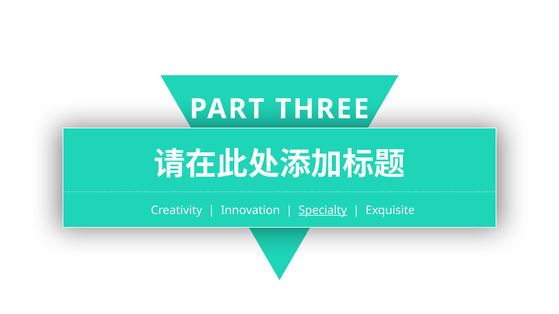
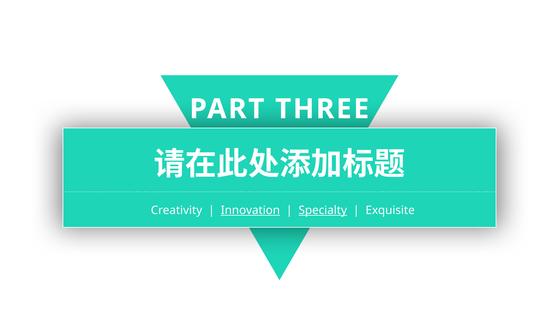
Innovation underline: none -> present (250, 211)
